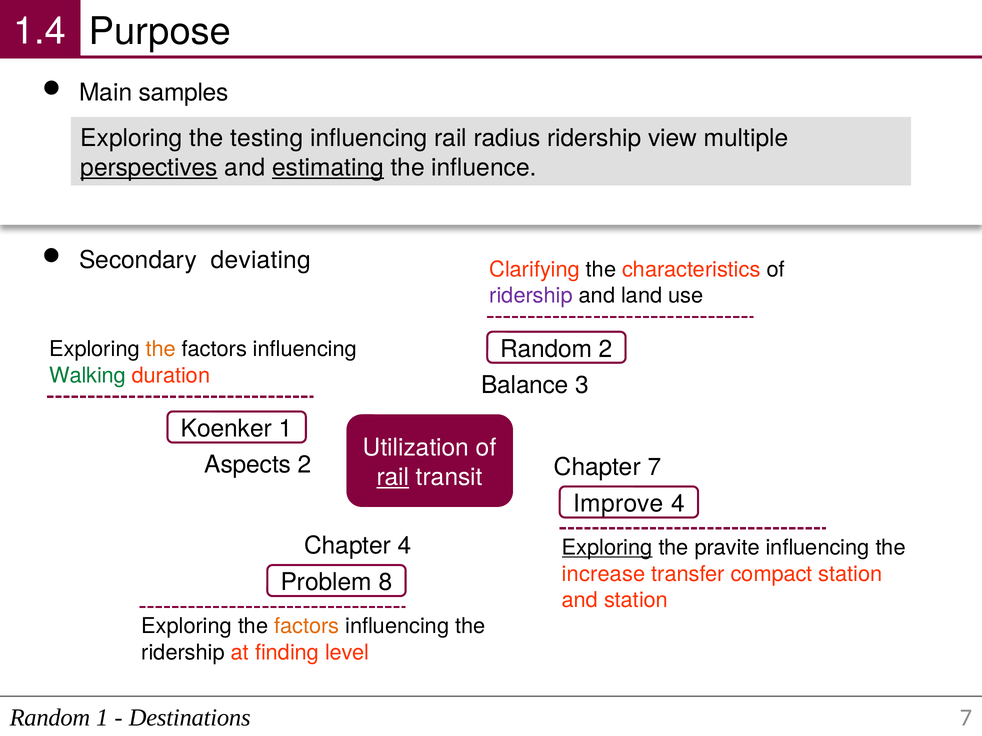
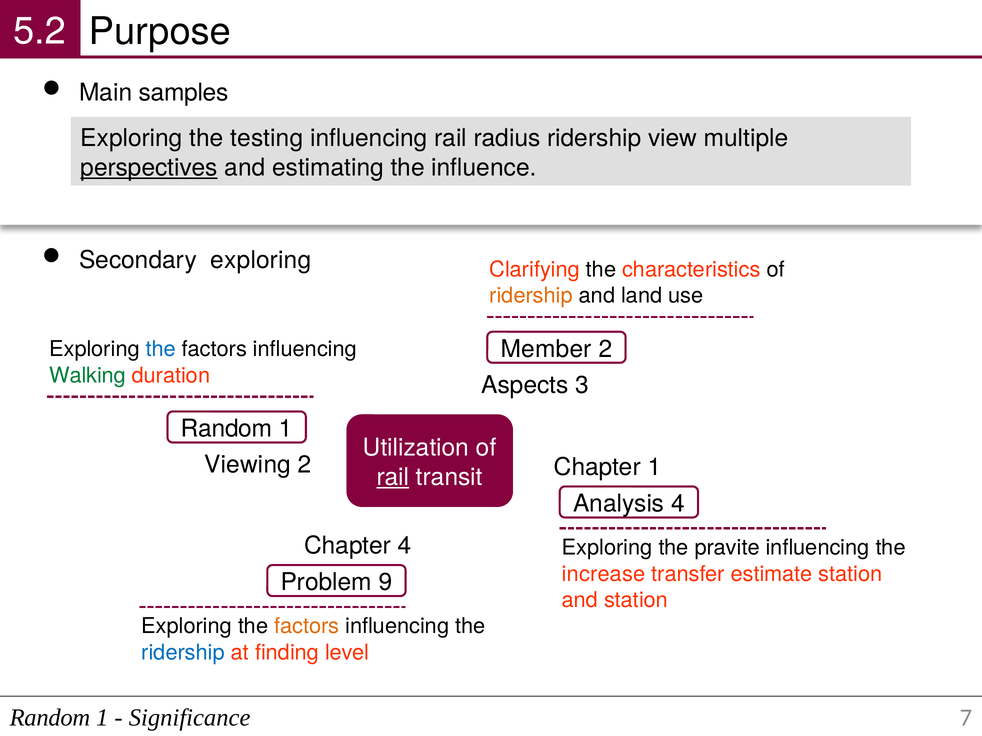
1.4: 1.4 -> 5.2 (40, 31)
estimating underline: present -> none (328, 168)
Secondary deviating: deviating -> exploring (261, 260)
ridership colour: purple -> orange (531, 296)
Random: Random -> Member (546, 349)
the colour: orange -> blue (161, 349)
Balance: Balance -> Aspects (525, 385)
Koenker: Koenker -> Random (227, 429)
Aspects: Aspects -> Viewing (248, 465)
Chapter 7: 7 -> 1 (654, 468)
Improve: Improve -> Analysis (619, 504)
Exploring underline: present -> none (607, 548)
compact: compact -> estimate (772, 574)
8: 8 -> 9 (385, 583)
ridership colour: black -> blue (183, 653)
Destinations: Destinations -> Significance (190, 718)
